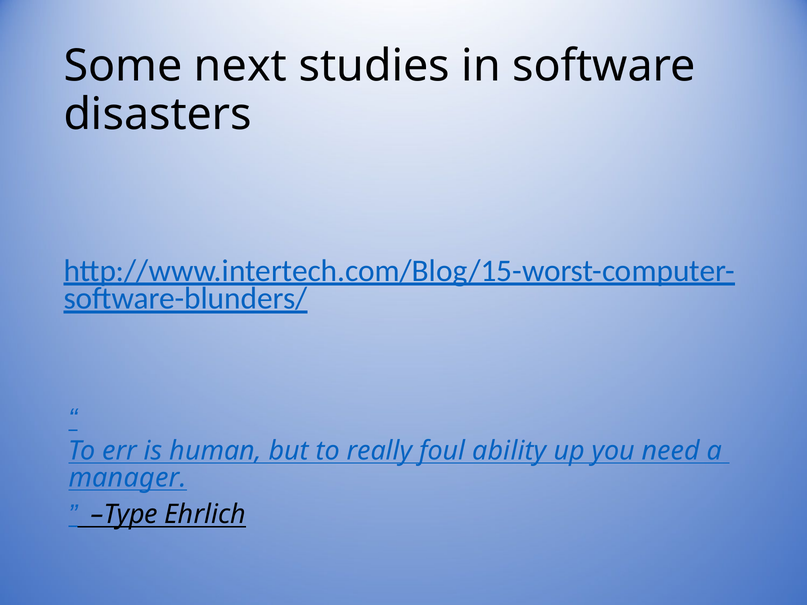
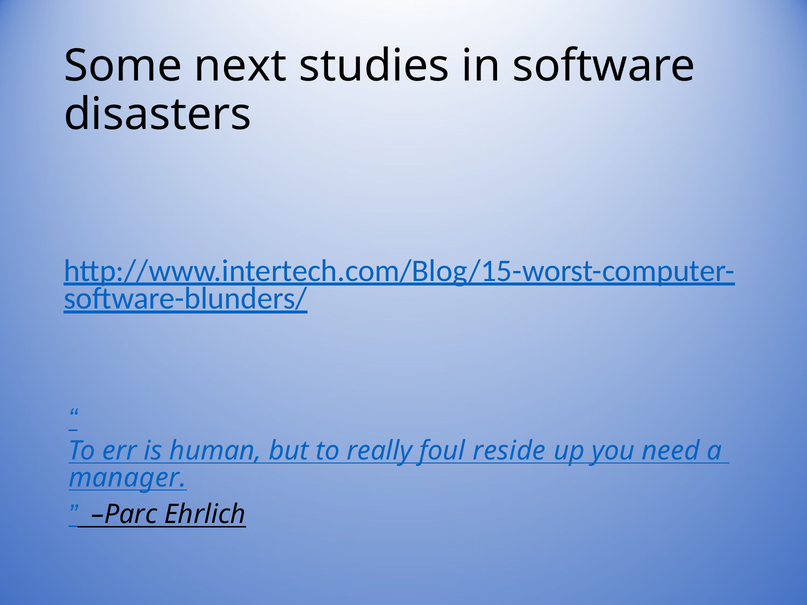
ability: ability -> reside (509, 451)
Type: Type -> Parc (124, 515)
